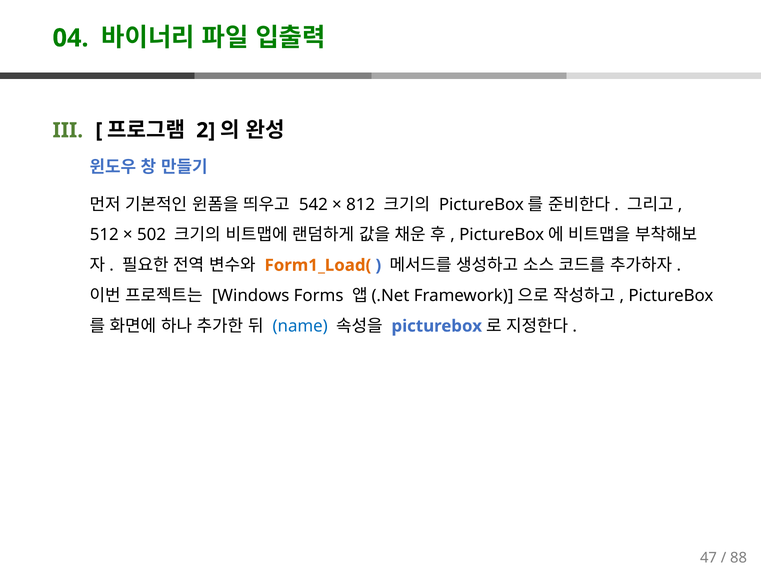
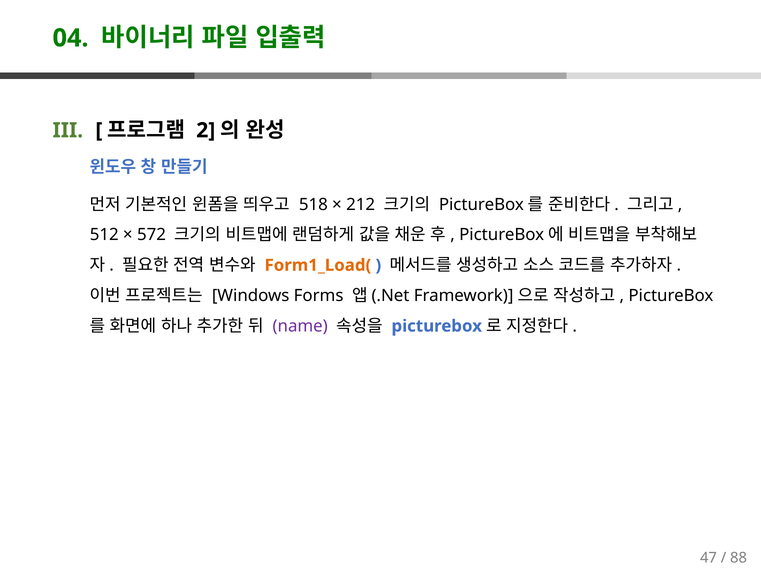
542: 542 -> 518 (313, 204)
812: 812 -> 212 (361, 204)
502: 502 -> 572 (151, 235)
name colour: blue -> purple (300, 326)
